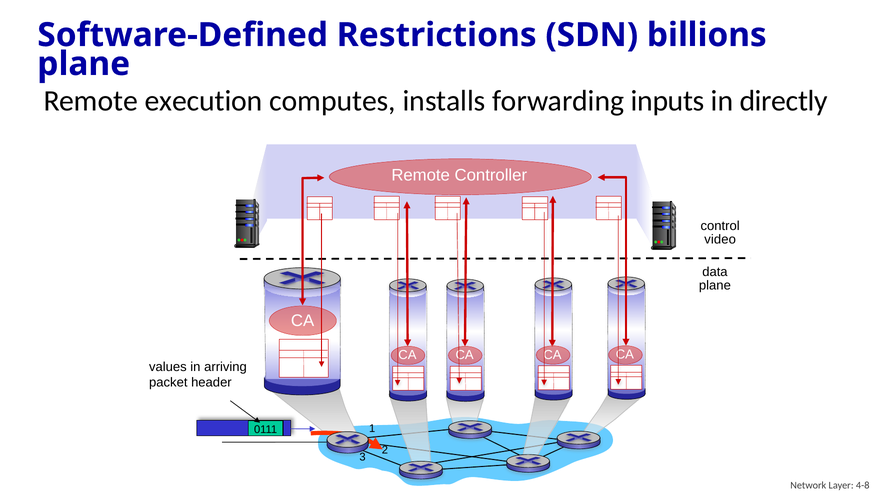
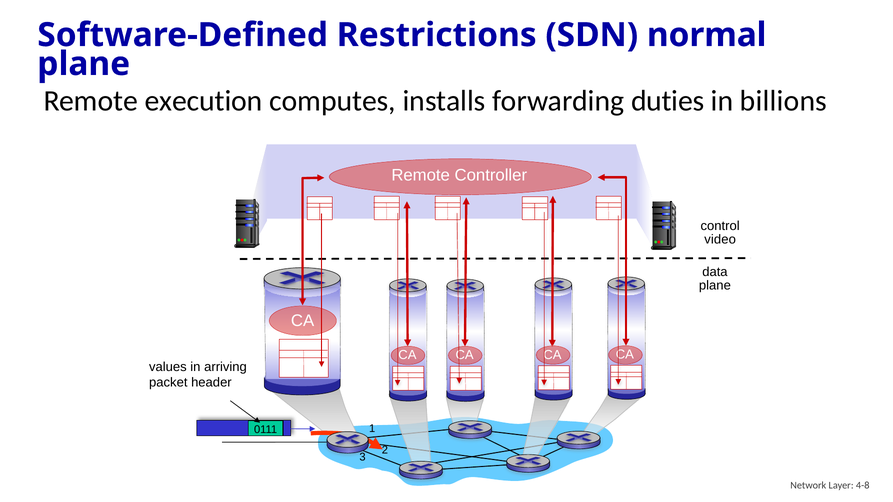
billions: billions -> normal (707, 35)
inputs: inputs -> duties (668, 101)
directly: directly -> billions (783, 101)
